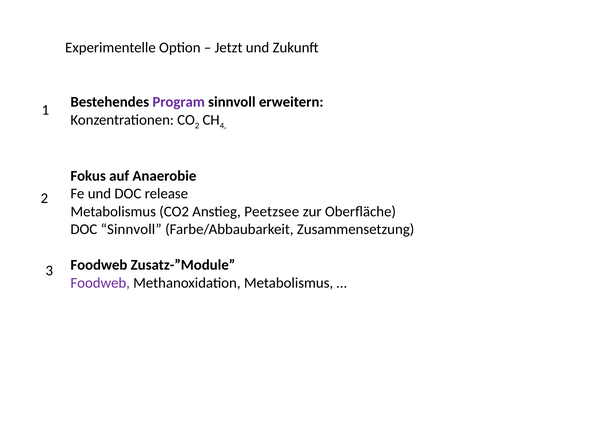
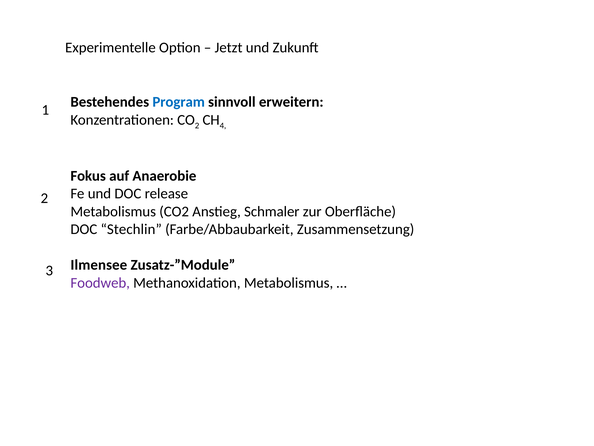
Program colour: purple -> blue (179, 102)
Peetzsee: Peetzsee -> Schmaler (272, 211)
DOC Sinnvoll: Sinnvoll -> Stechlin (131, 229)
Foodweb: Foodweb -> Ilmensee (99, 265)
